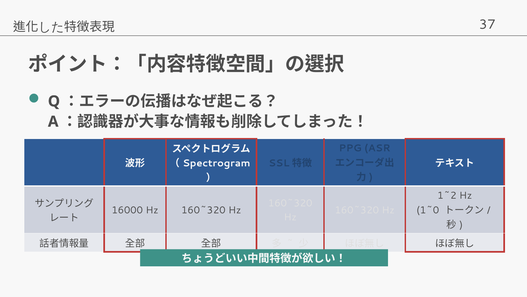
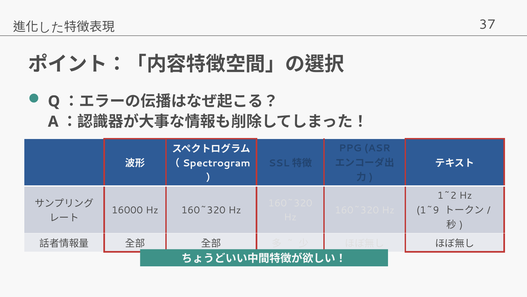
1~0: 1~0 -> 1~9 (428, 210)
